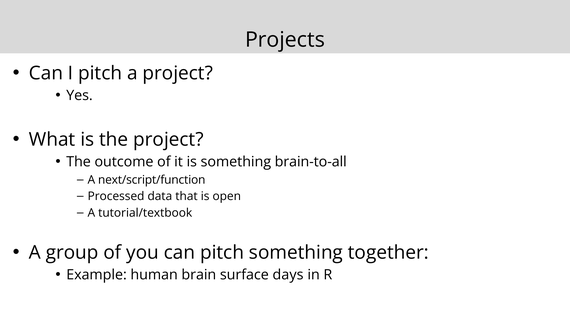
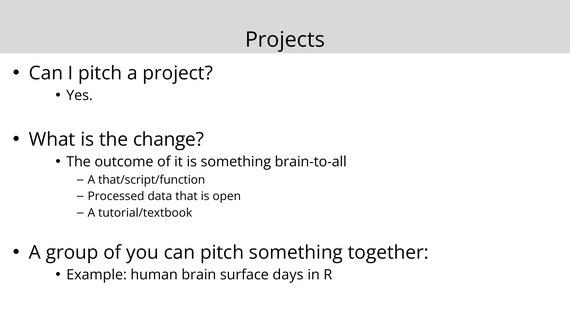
the project: project -> change (168, 140)
next/script/function: next/script/function -> that/script/function (152, 180)
